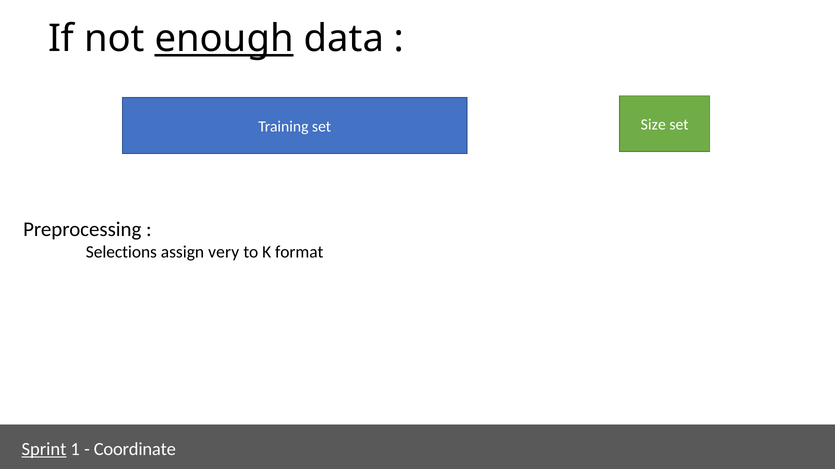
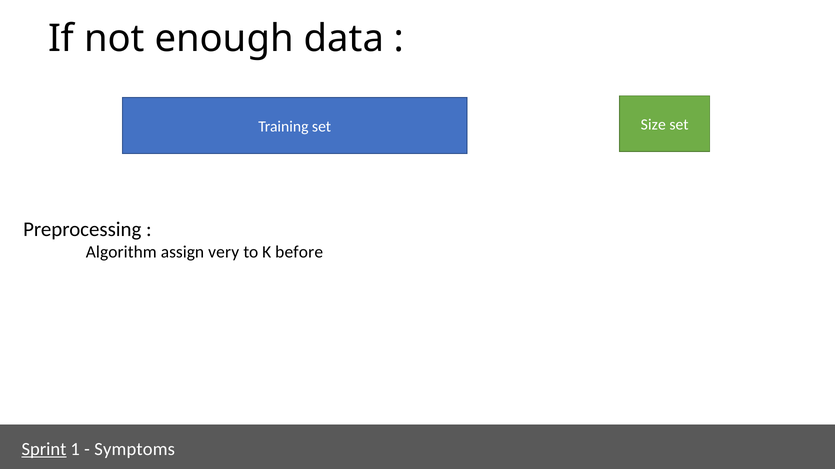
enough underline: present -> none (224, 39)
Selections: Selections -> Algorithm (121, 252)
format: format -> before (299, 252)
Coordinate: Coordinate -> Symptoms (135, 450)
